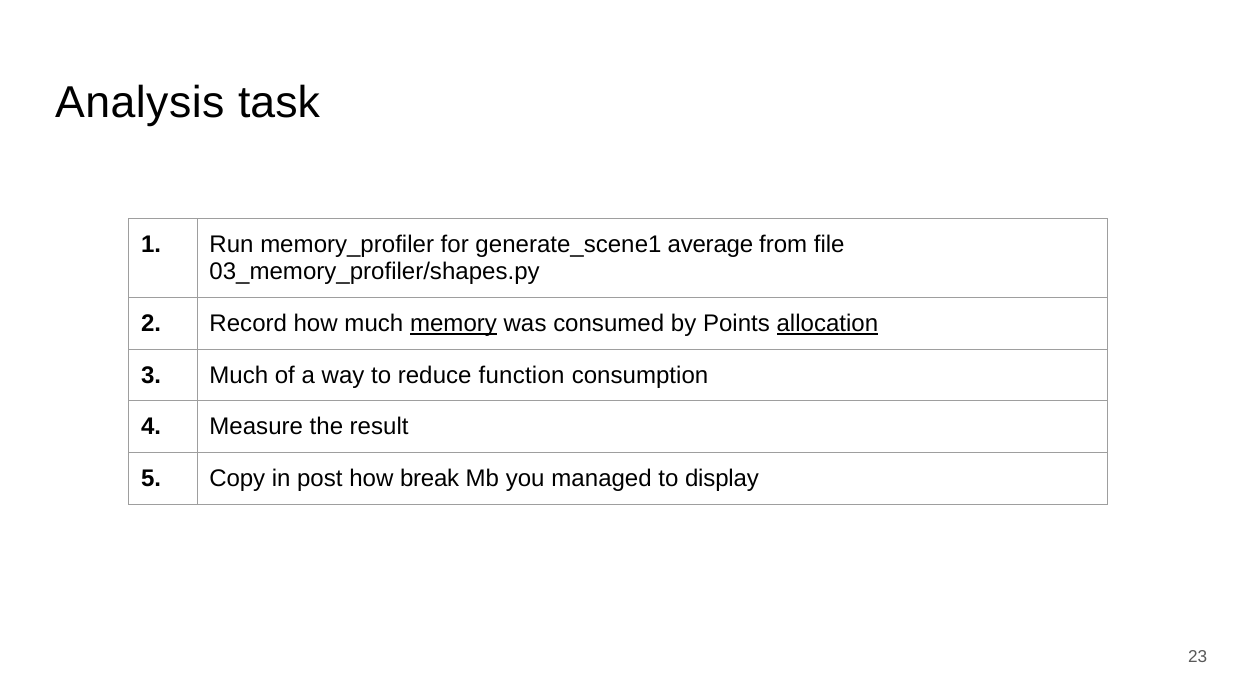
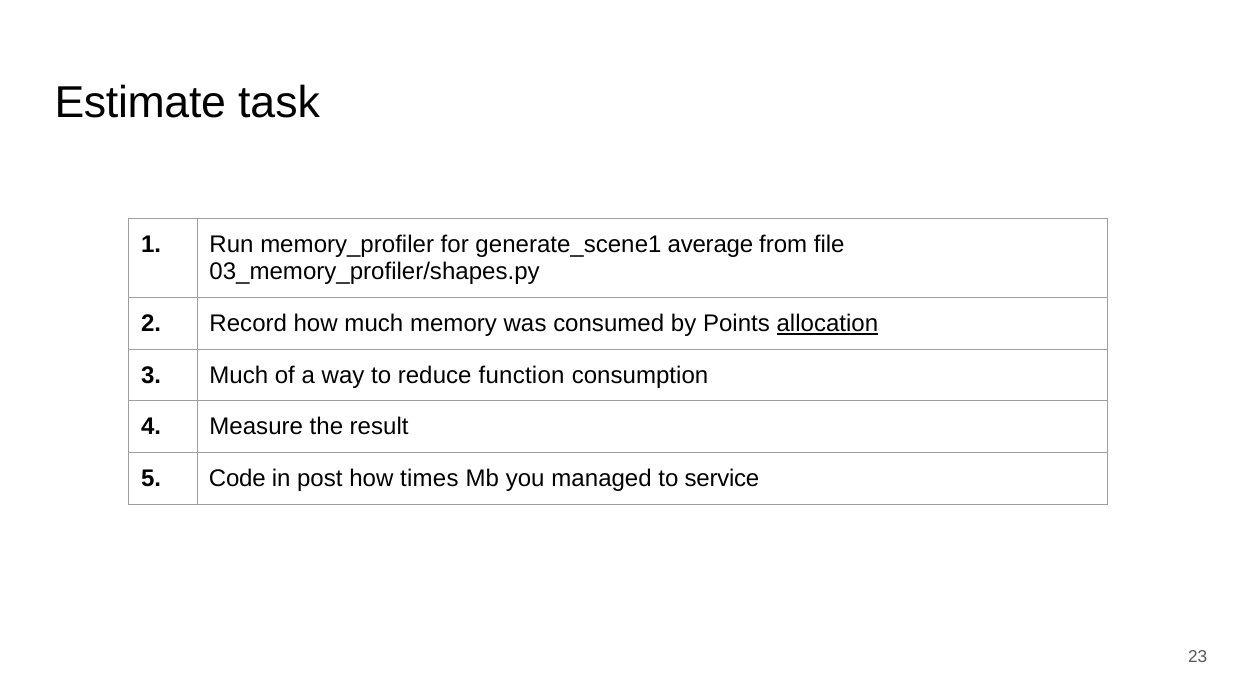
Analysis: Analysis -> Estimate (140, 102)
memory underline: present -> none (453, 324)
Copy: Copy -> Code (237, 479)
break: break -> times (429, 479)
display: display -> service (722, 479)
